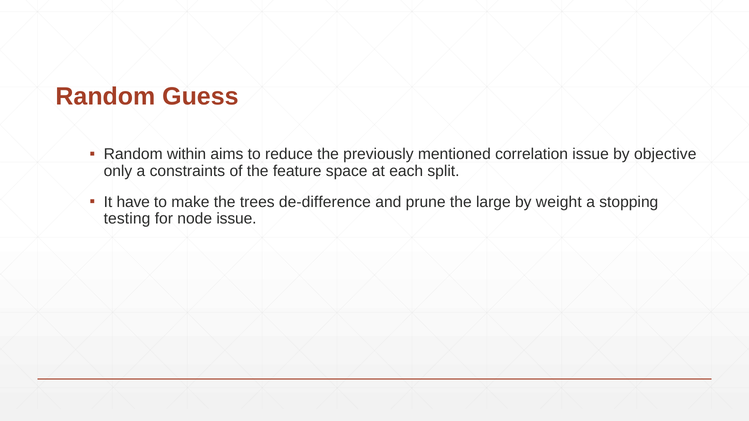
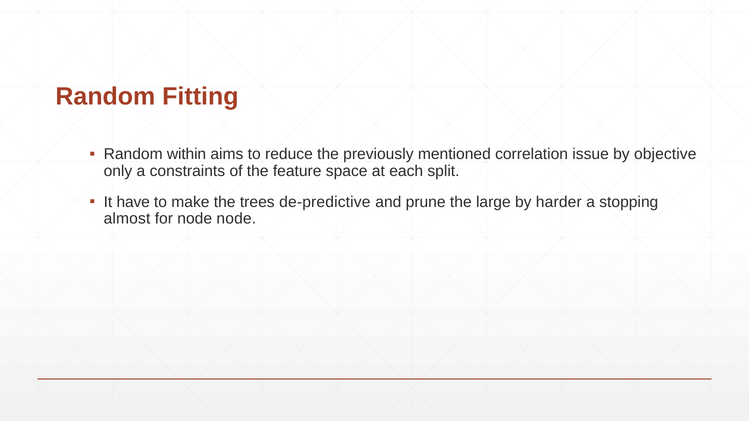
Guess: Guess -> Fitting (200, 96)
de-difference: de-difference -> de-predictive (325, 202)
weight: weight -> harder (559, 202)
testing: testing -> almost (127, 219)
node issue: issue -> node (236, 219)
